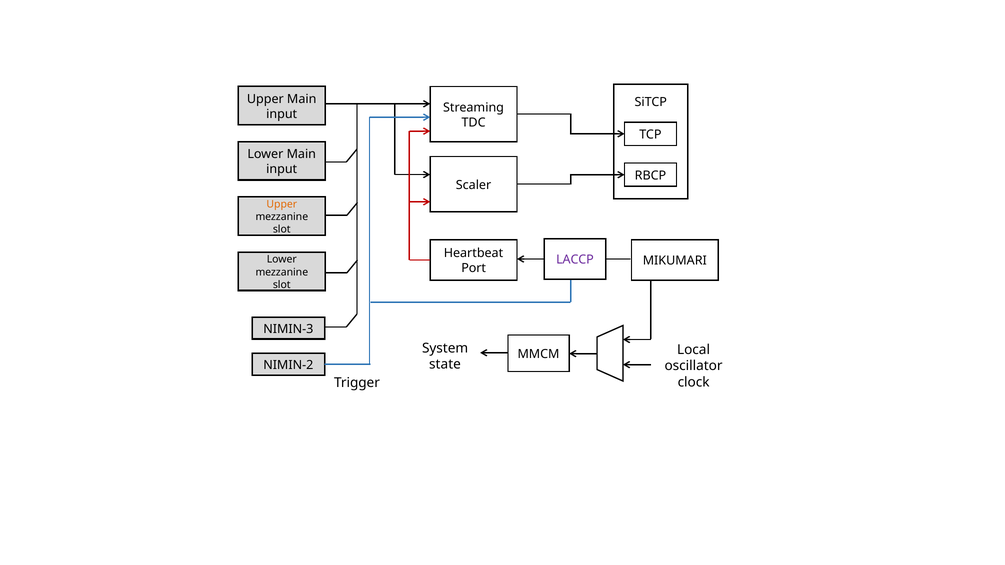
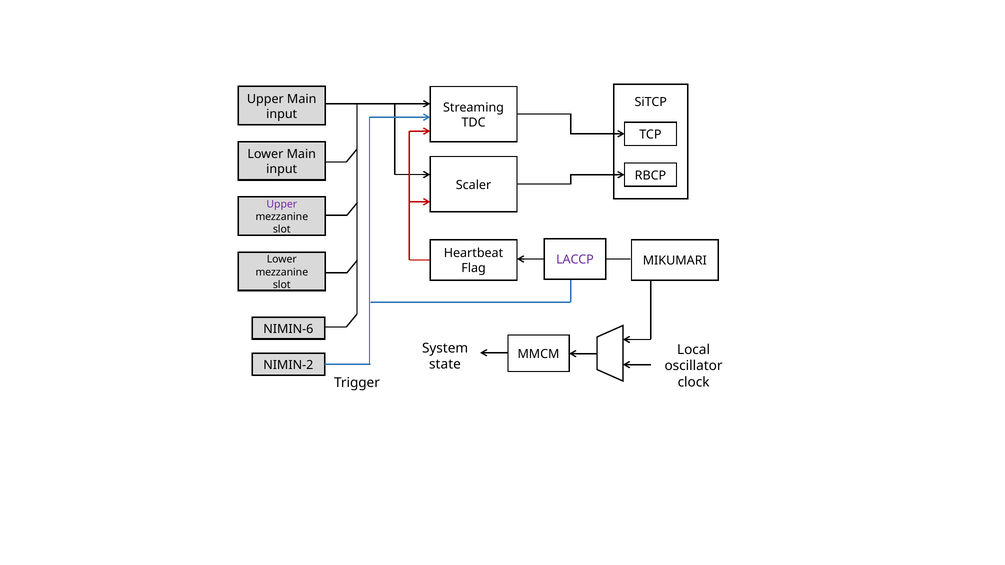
Upper colour: orange -> purple (282, 204)
Port: Port -> Flag (474, 268)
NIMIN-3: NIMIN-3 -> NIMIN-6 (288, 329)
